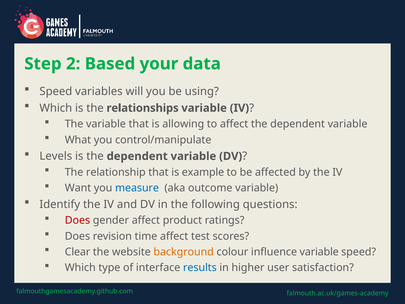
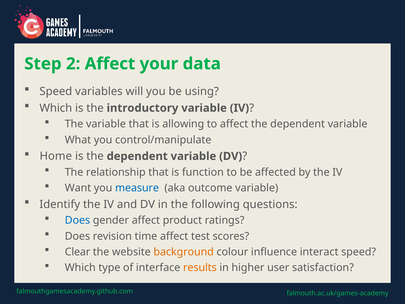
2 Based: Based -> Affect (110, 64)
relationships: relationships -> introductory (143, 108)
Levels: Levels -> Home (56, 156)
example: example -> function (203, 172)
Does colour: red -> blue (77, 220)
influence variable: variable -> interact (319, 252)
results colour: blue -> orange (200, 267)
